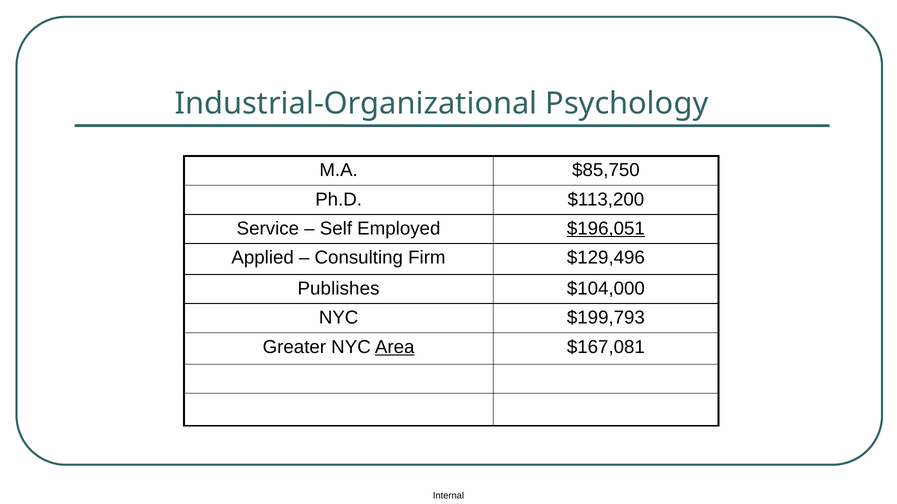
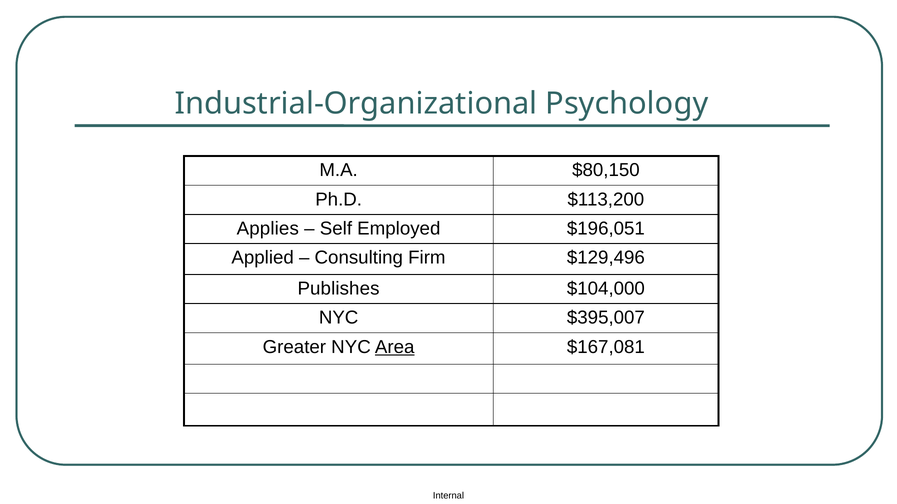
$85,750: $85,750 -> $80,150 (606, 170)
Service: Service -> Applies (268, 229)
$196,051 underline: present -> none (606, 229)
$199,793: $199,793 -> $395,007 (606, 318)
